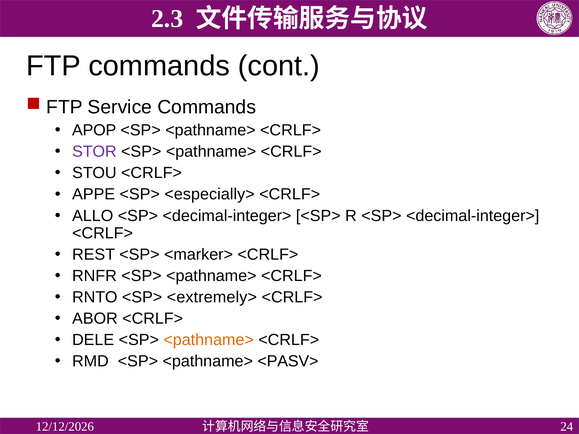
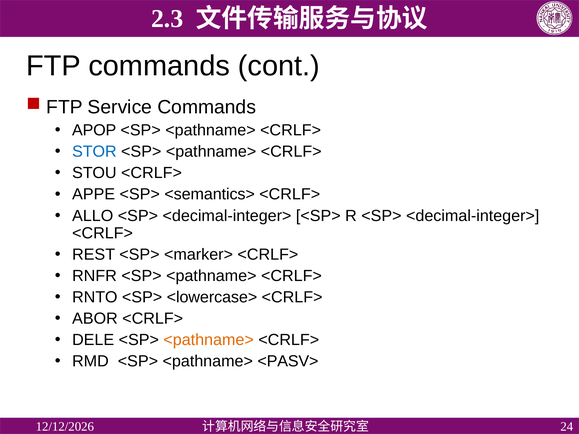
STOR colour: purple -> blue (94, 152)
<especially>: <especially> -> <semantics> (210, 194)
<extremely>: <extremely> -> <lowercase> (212, 297)
